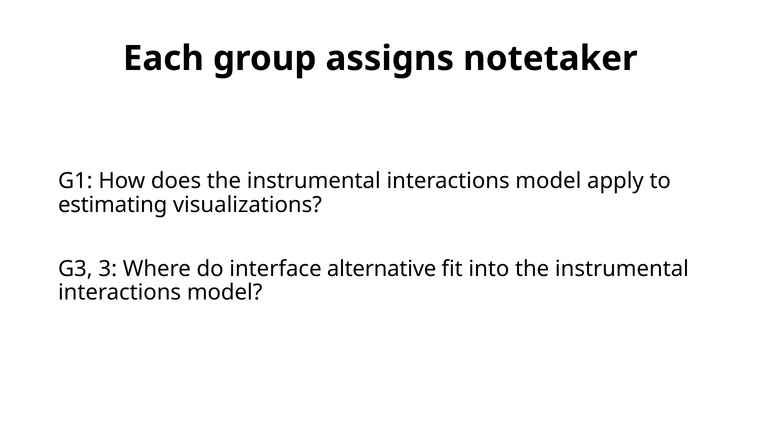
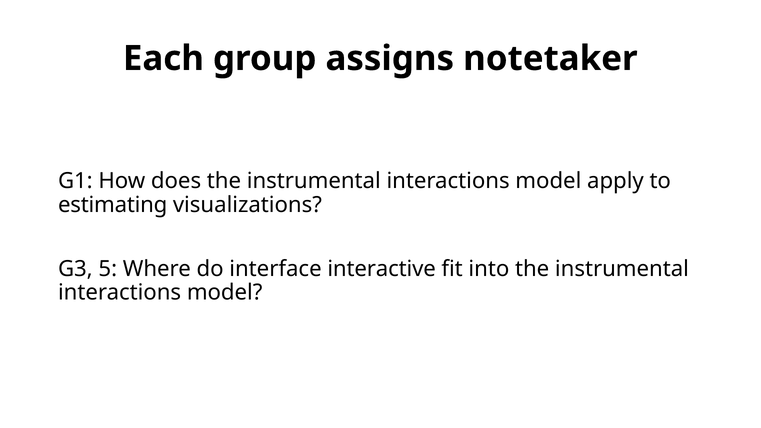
3: 3 -> 5 (108, 269)
alternative: alternative -> interactive (382, 269)
